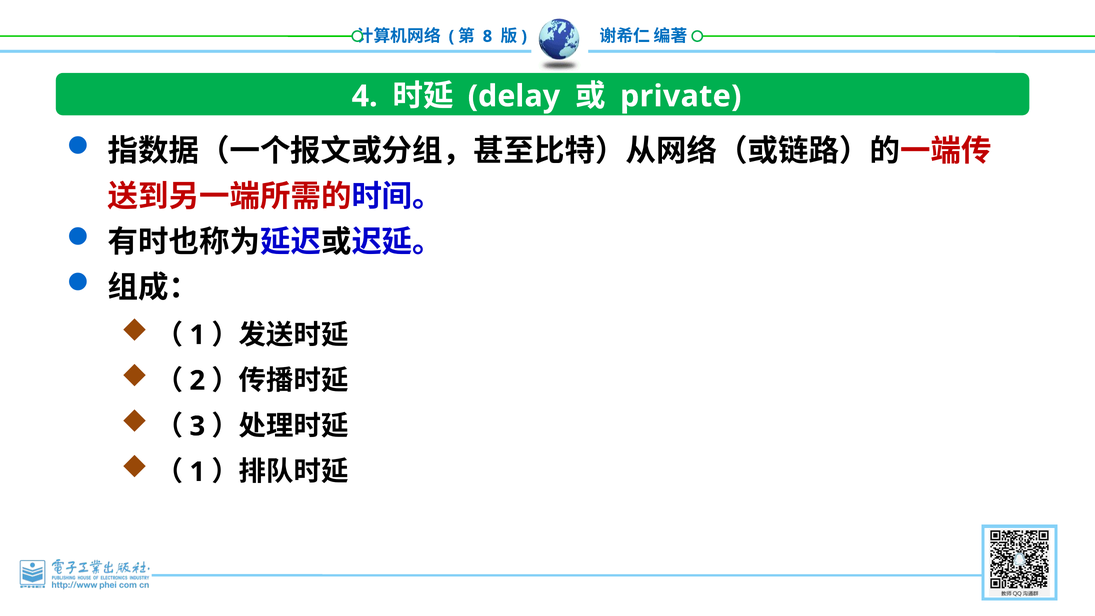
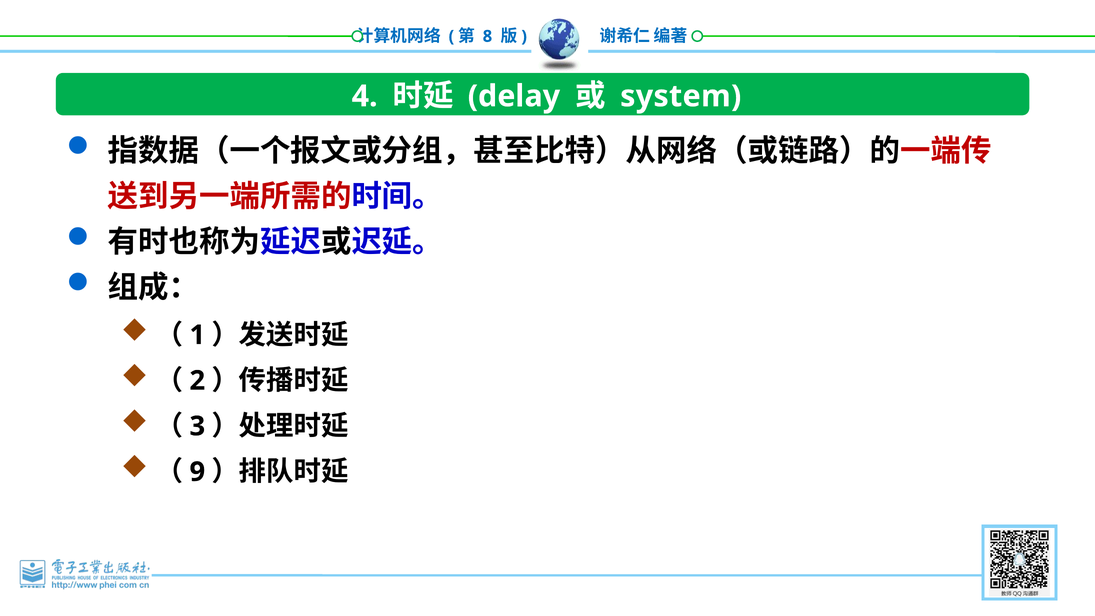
private: private -> system (681, 96)
1: 1 -> 9 (197, 472)
